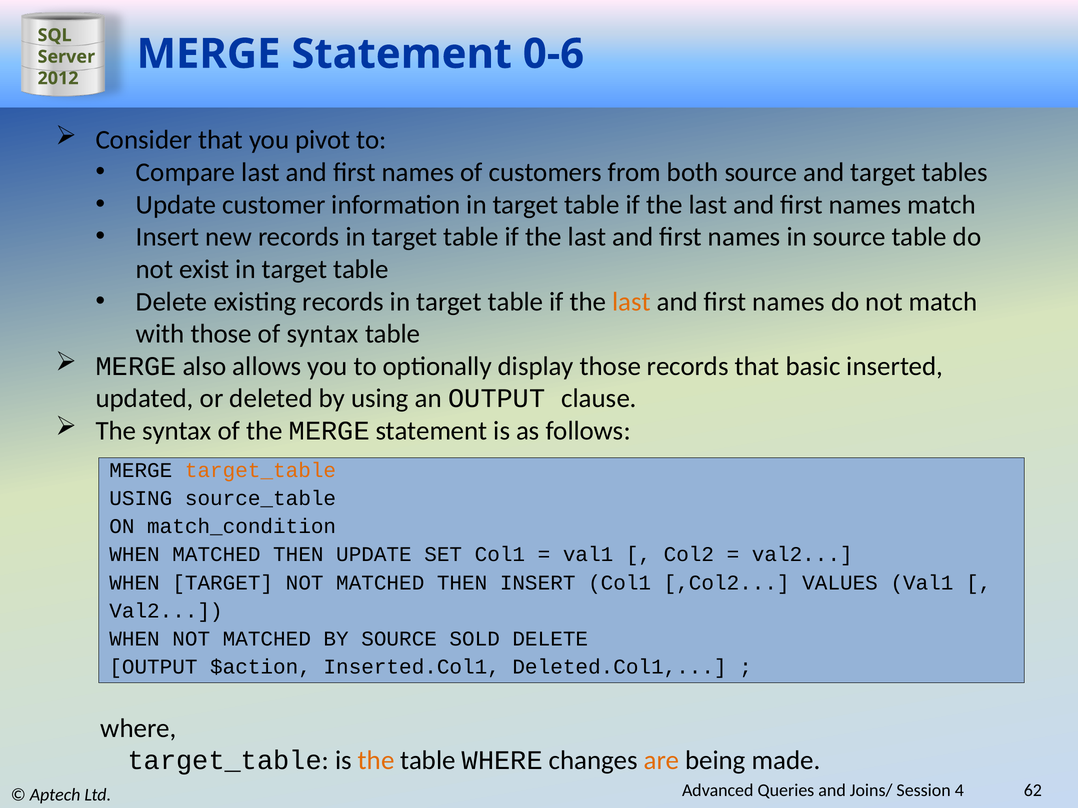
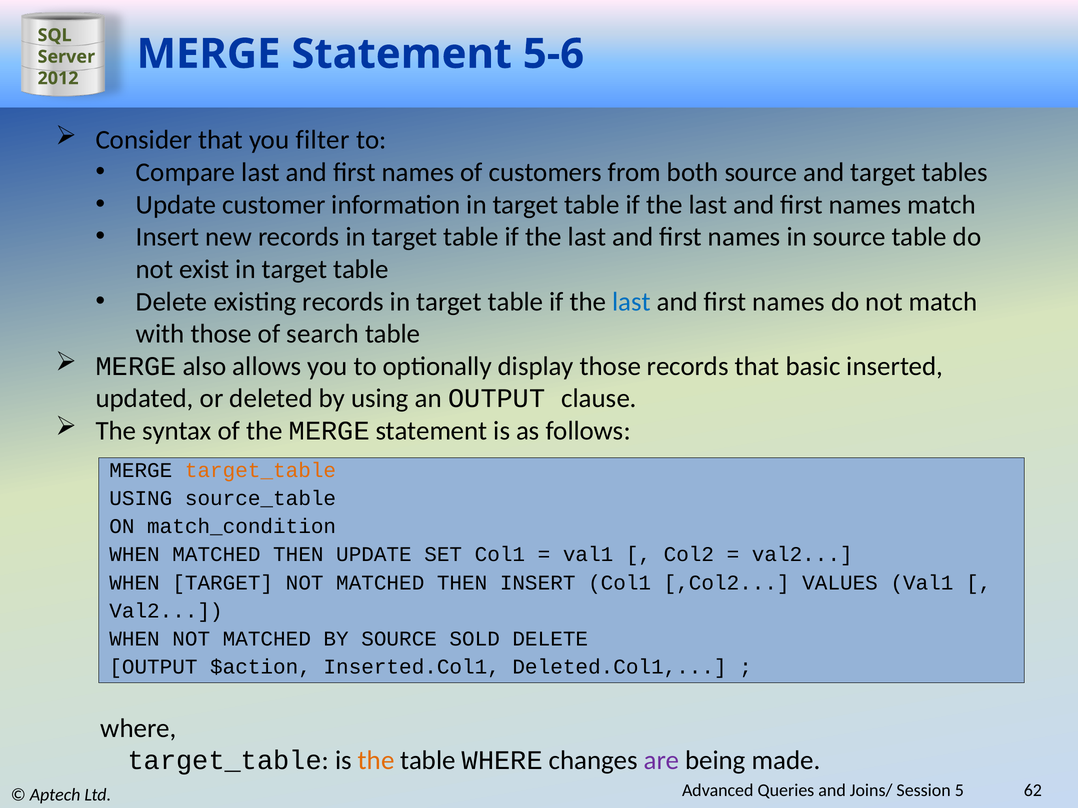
0-6: 0-6 -> 5-6 (553, 54)
pivot: pivot -> filter (323, 140)
last colour: orange -> blue (631, 302)
of syntax: syntax -> search (323, 334)
are colour: orange -> purple (662, 761)
4: 4 -> 5 (959, 791)
